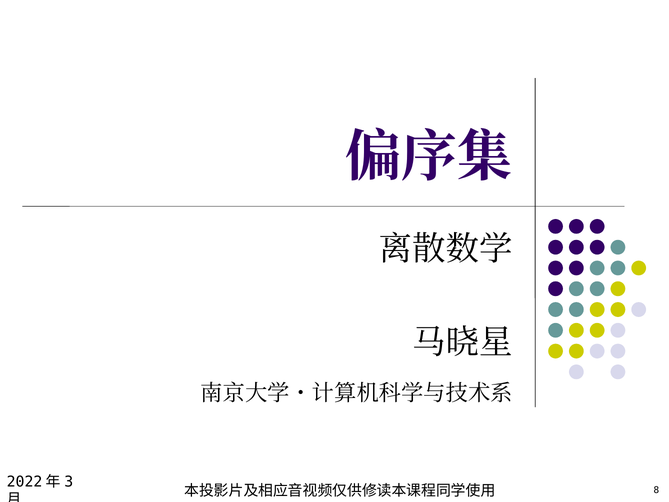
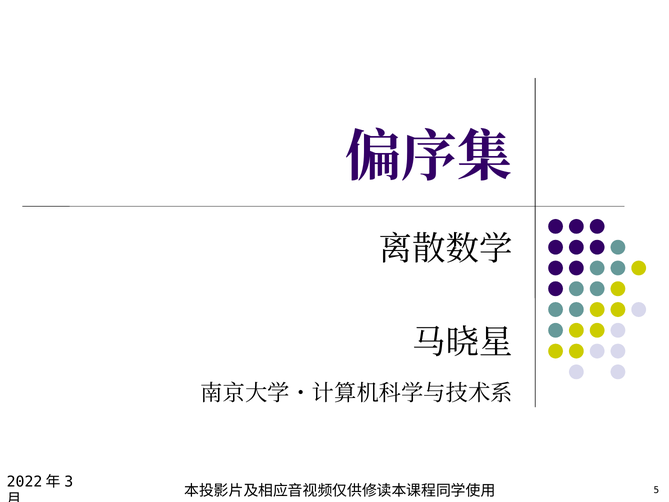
8: 8 -> 5 (656, 490)
